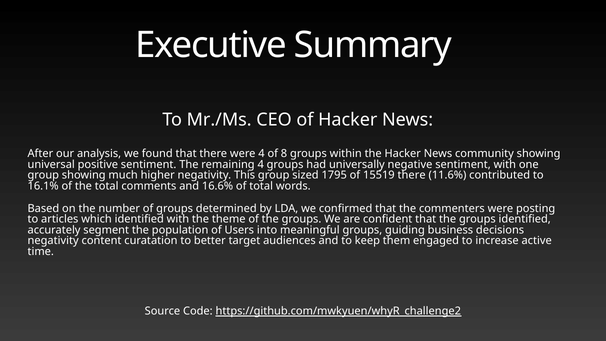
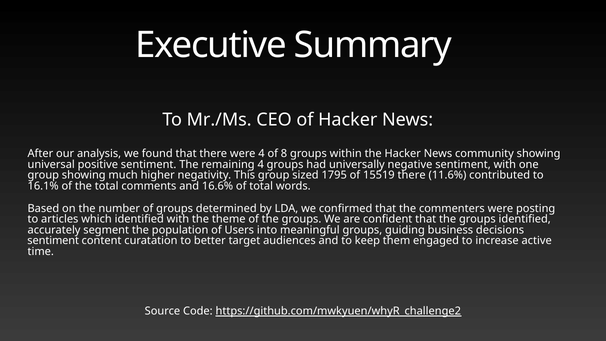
negativity: negativity -> sentiment (53, 241)
